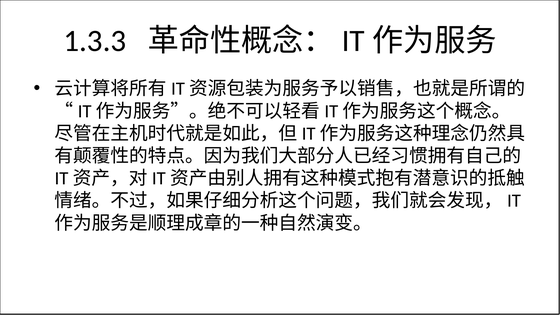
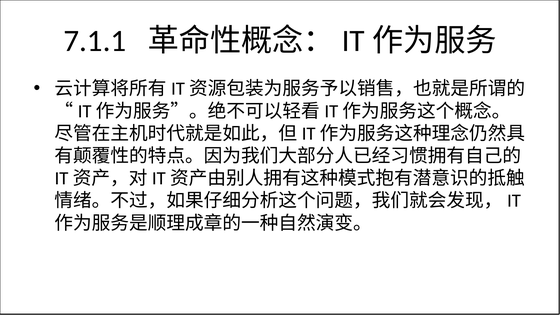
1.3.3: 1.3.3 -> 7.1.1 (95, 41)
